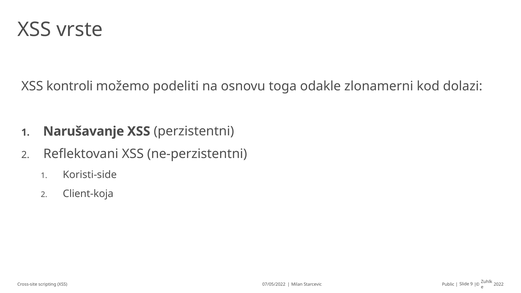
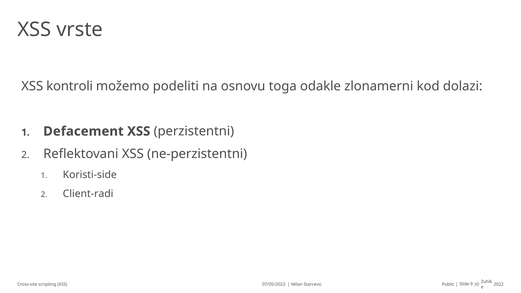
Narušavanje: Narušavanje -> Defacement (83, 131)
Client-koja: Client-koja -> Client-radi (88, 194)
